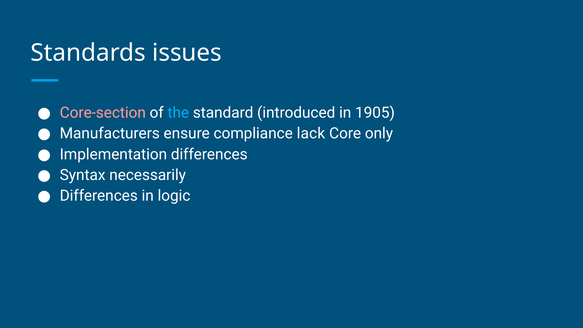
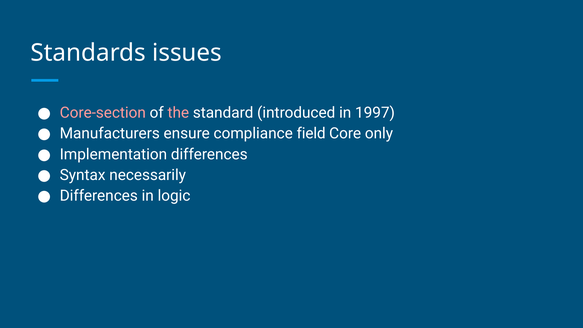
the colour: light blue -> pink (178, 113)
1905: 1905 -> 1997 (375, 113)
lack: lack -> field (311, 133)
